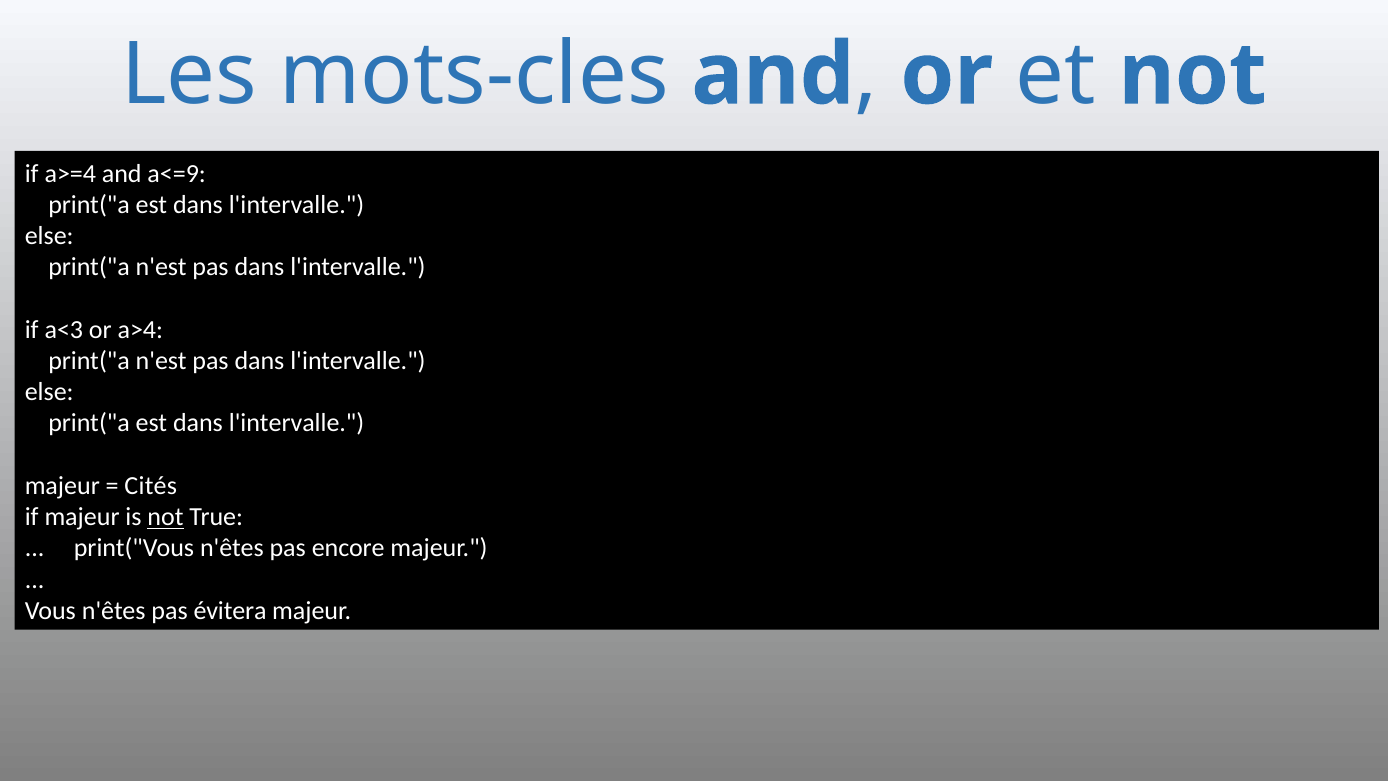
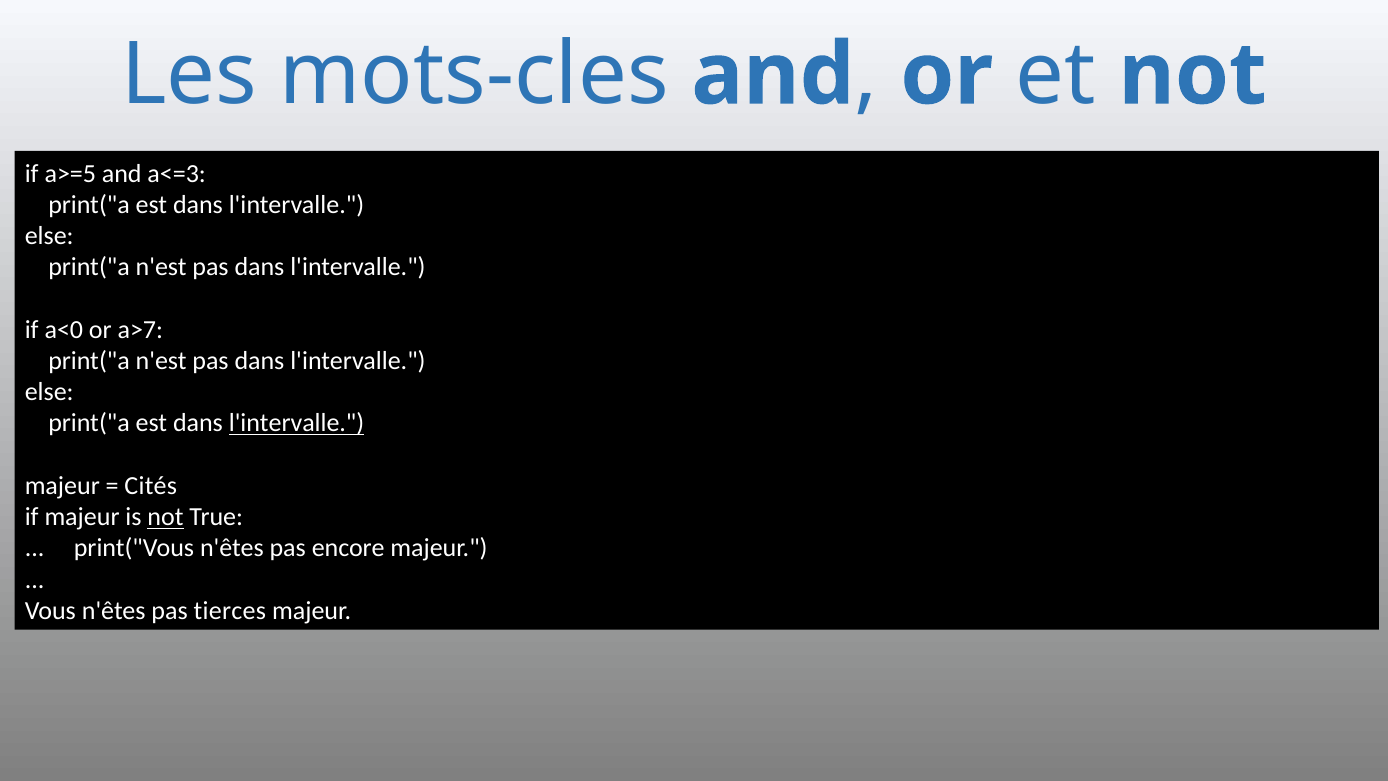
a>=4: a>=4 -> a>=5 (70, 173)
a<=9: a<=9 -> a<=3 (177, 173)
a<3: a<3 -> a<0 (64, 330)
a>4: a>4 -> a>7 (140, 330)
l'intervalle underline: none -> present (297, 423)
évitera: évitera -> tierces (230, 611)
